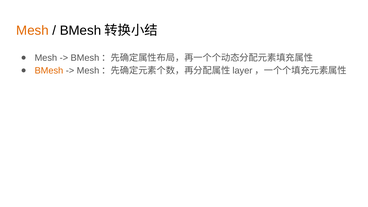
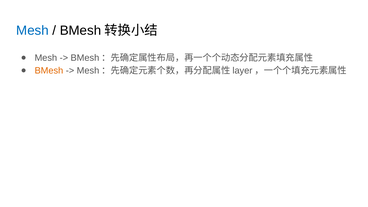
Mesh colour: orange -> blue (32, 30)
